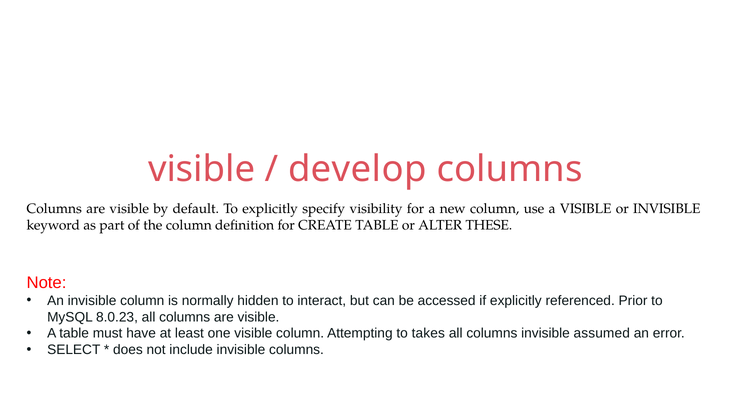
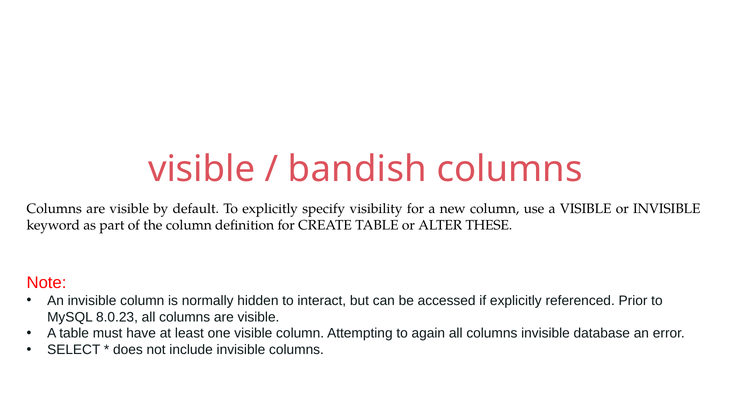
develop: develop -> bandish (357, 169)
takes: takes -> again (428, 334)
assumed: assumed -> database (602, 334)
